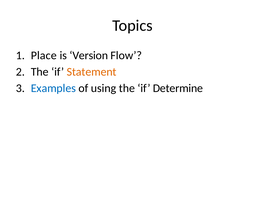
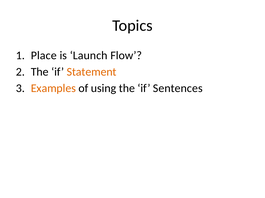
Version: Version -> Launch (89, 56)
Examples colour: blue -> orange (53, 89)
Determine: Determine -> Sentences (178, 89)
